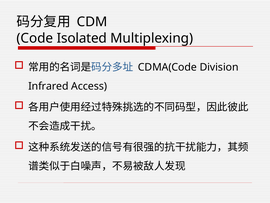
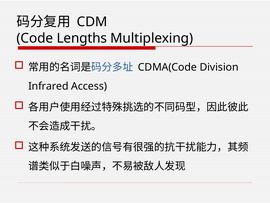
Isolated: Isolated -> Lengths (82, 38)
